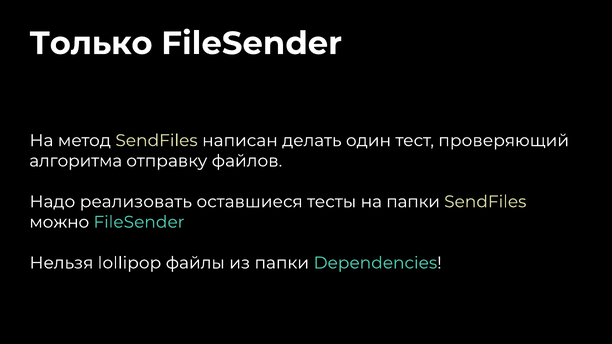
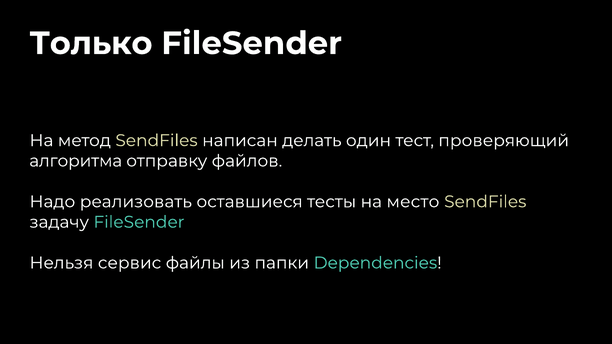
на папки: папки -> место (413, 202)
можно: можно -> задачу (59, 222)
lollipop: lollipop -> сервис (130, 263)
